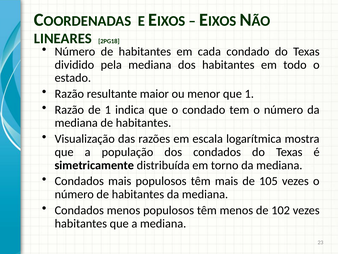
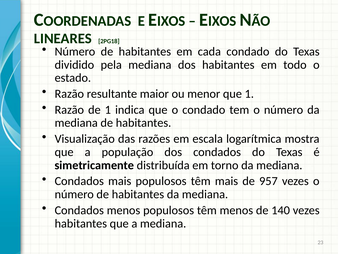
105: 105 -> 957 (268, 181)
102: 102 -> 140 (281, 210)
